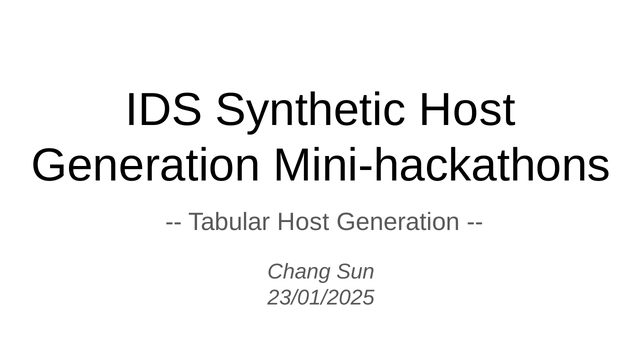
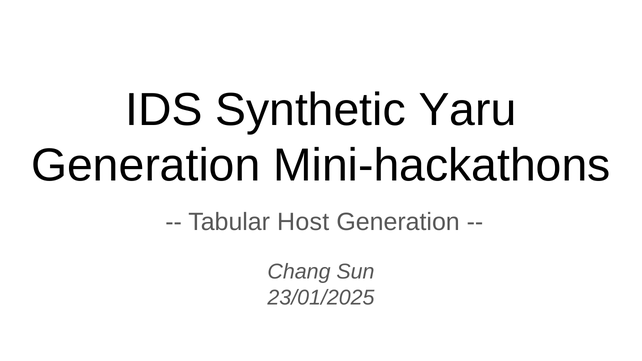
Synthetic Host: Host -> Yaru (467, 110)
